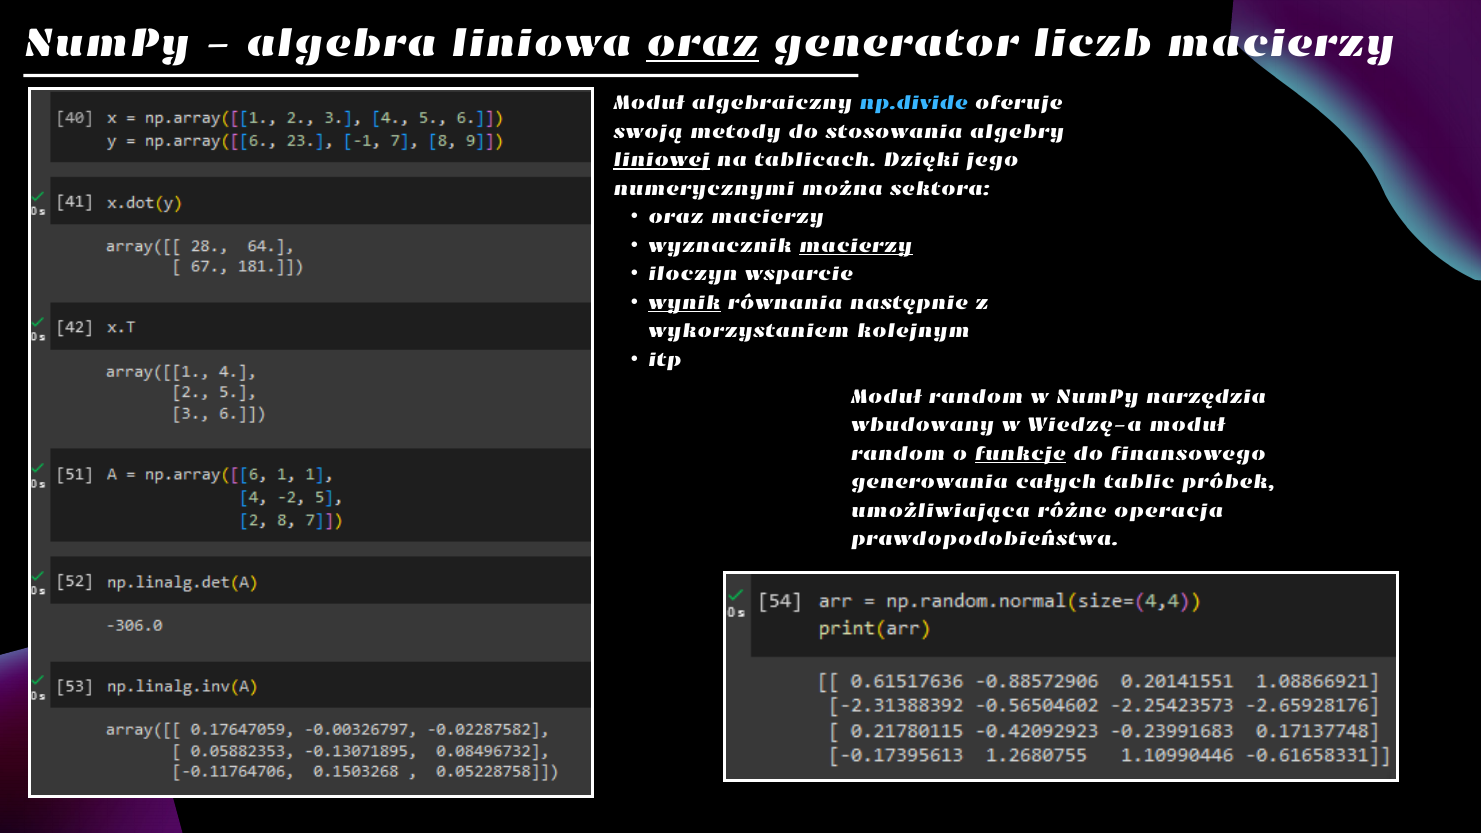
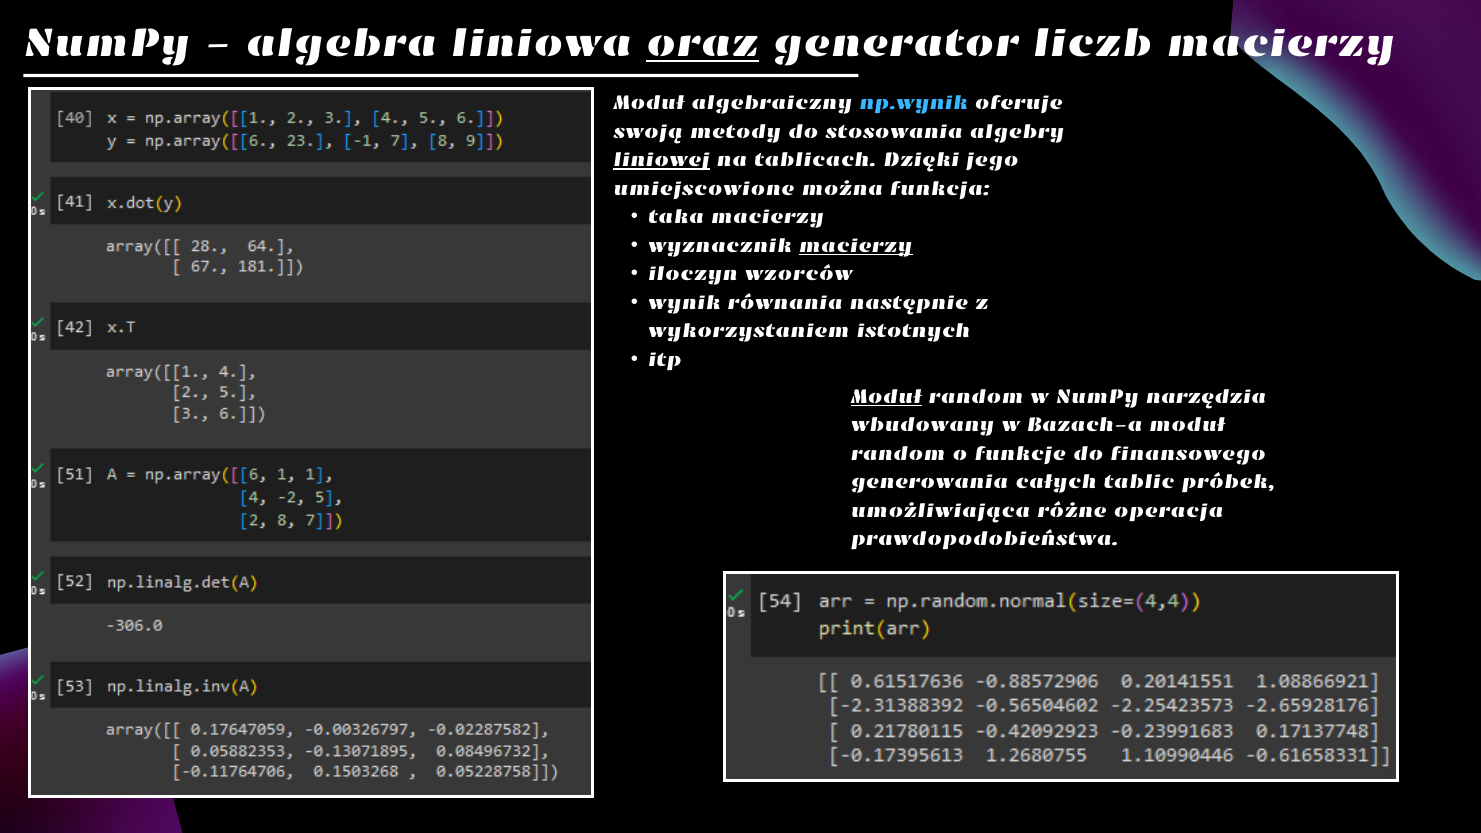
np.divide: np.divide -> np.wynik (914, 103)
numerycznymi: numerycznymi -> umiejscowione (704, 189)
sektora: sektora -> funkcja (940, 189)
oraz: oraz -> taka (676, 217)
wsparcie: wsparcie -> wzorców (799, 274)
wynik underline: present -> none (684, 303)
kolejnym: kolejnym -> istotnych (914, 331)
Moduł underline: none -> present (886, 397)
Wiedzę-a: Wiedzę-a -> Bazach-a (1085, 425)
funkcje underline: present -> none (1020, 454)
